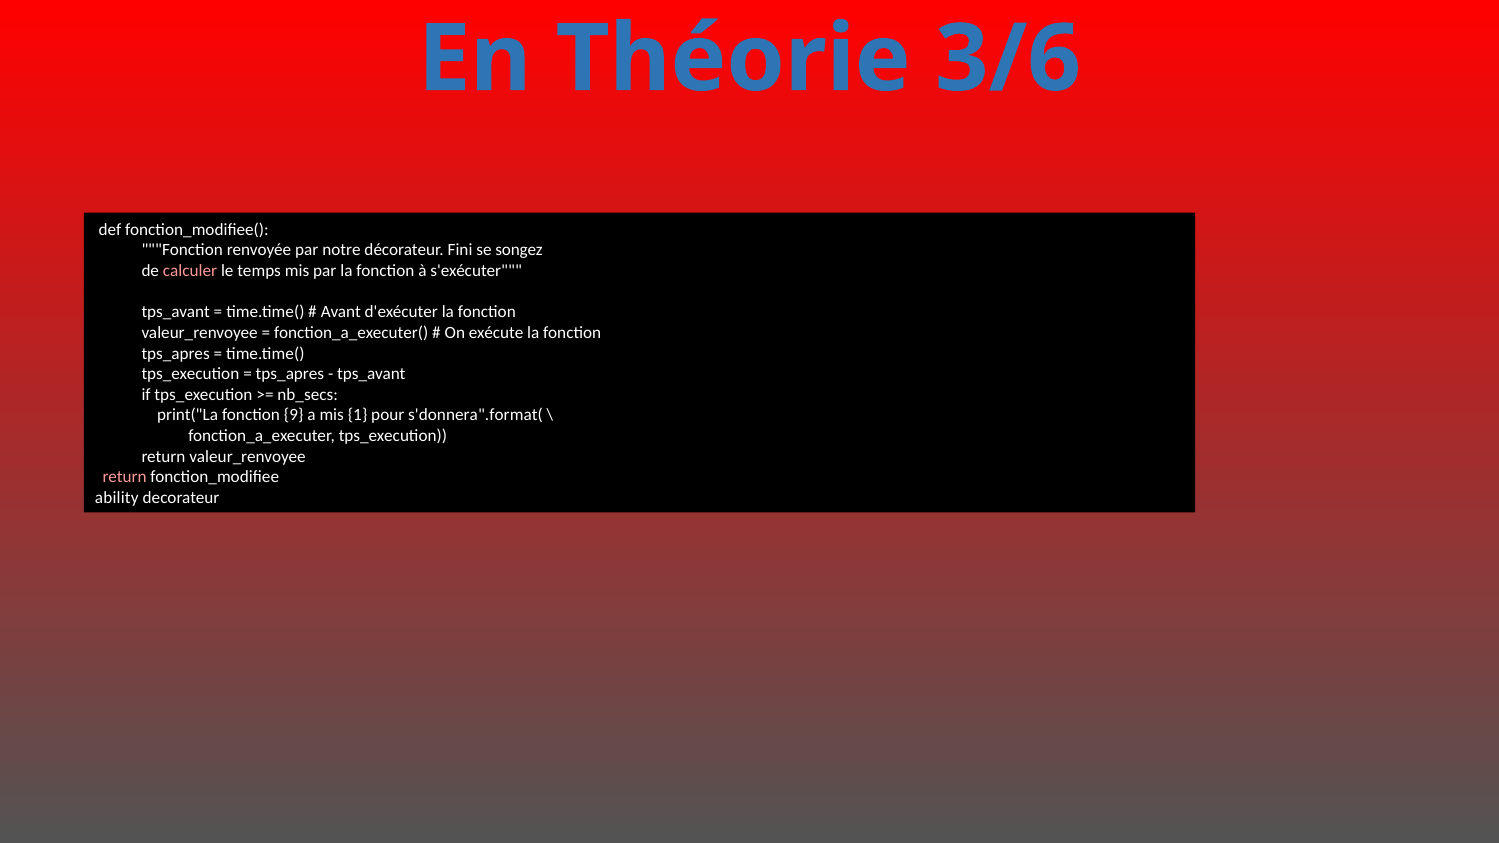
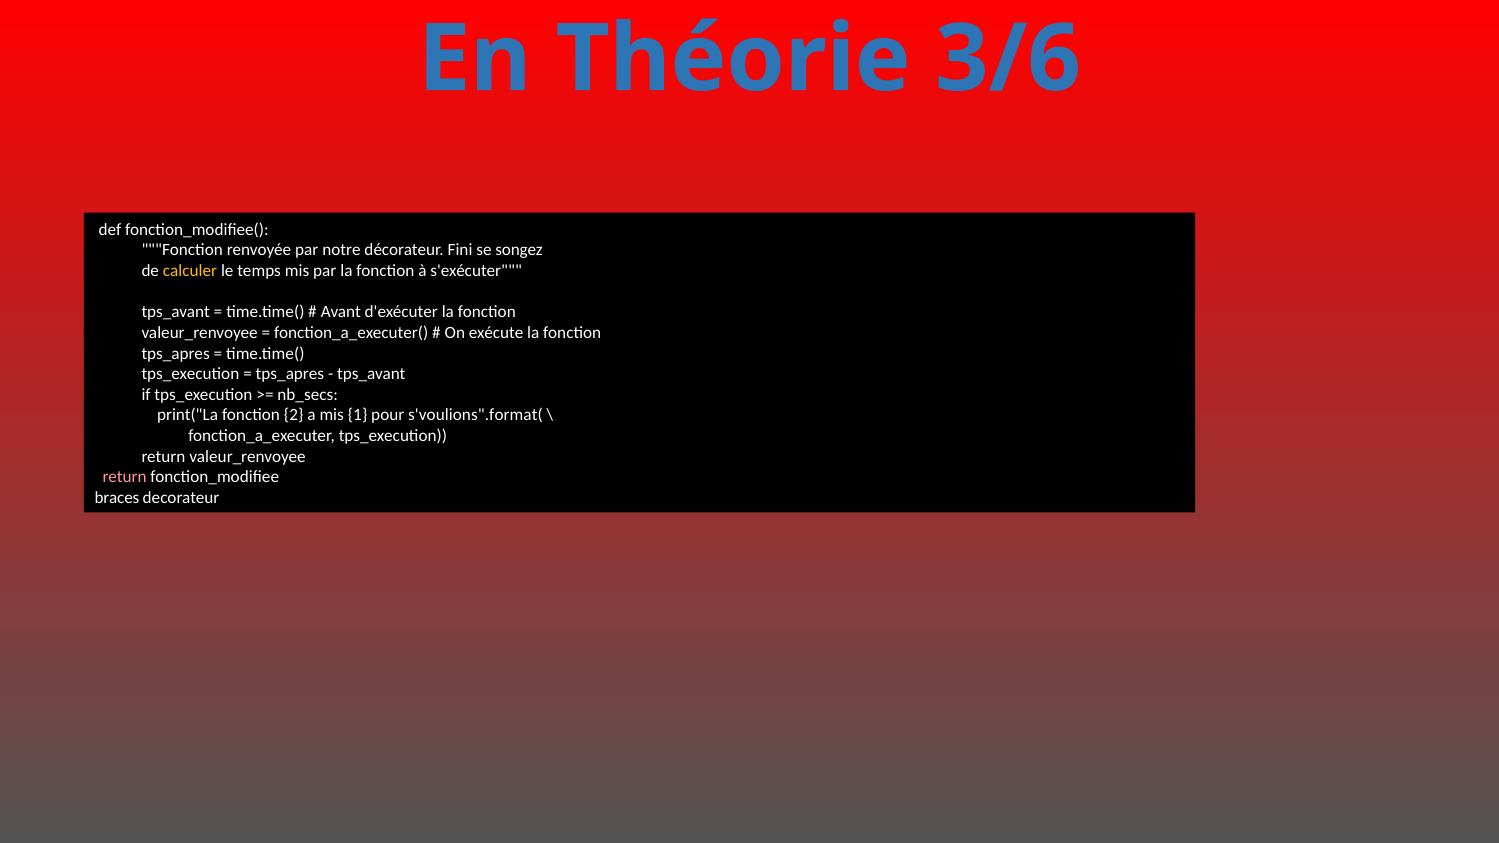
calculer colour: pink -> yellow (190, 271)
9: 9 -> 2 (294, 415)
s'donnera".format(: s'donnera".format( -> s'voulions".format( (475, 415)
ability: ability -> braces (117, 498)
